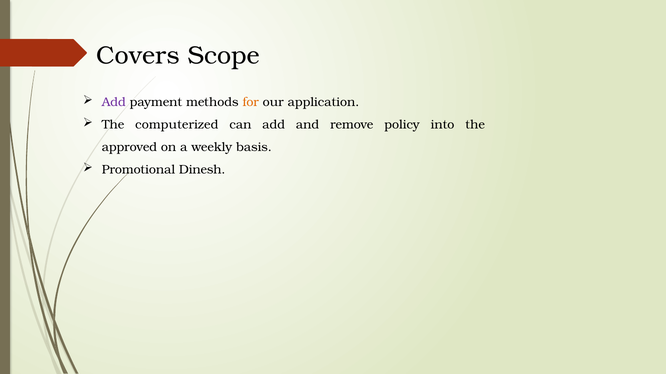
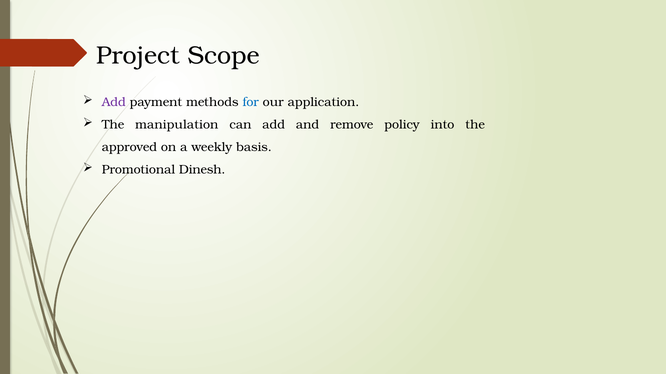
Covers: Covers -> Project (138, 55)
for colour: orange -> blue (251, 102)
computerized: computerized -> manipulation (177, 125)
